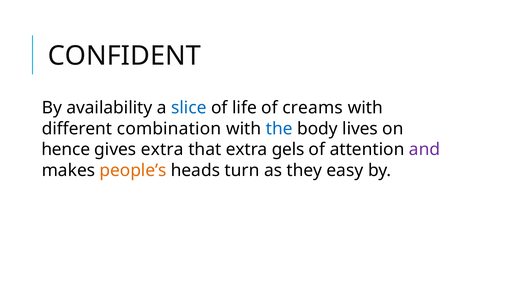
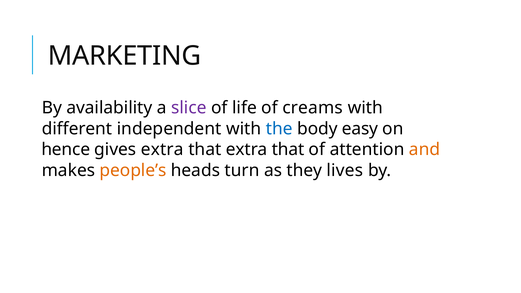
CONFIDENT: CONFIDENT -> MARKETING (124, 56)
slice colour: blue -> purple (189, 108)
combination: combination -> independent (169, 129)
lives: lives -> easy (360, 129)
that extra gels: gels -> that (288, 150)
and colour: purple -> orange (425, 150)
easy: easy -> lives (345, 170)
